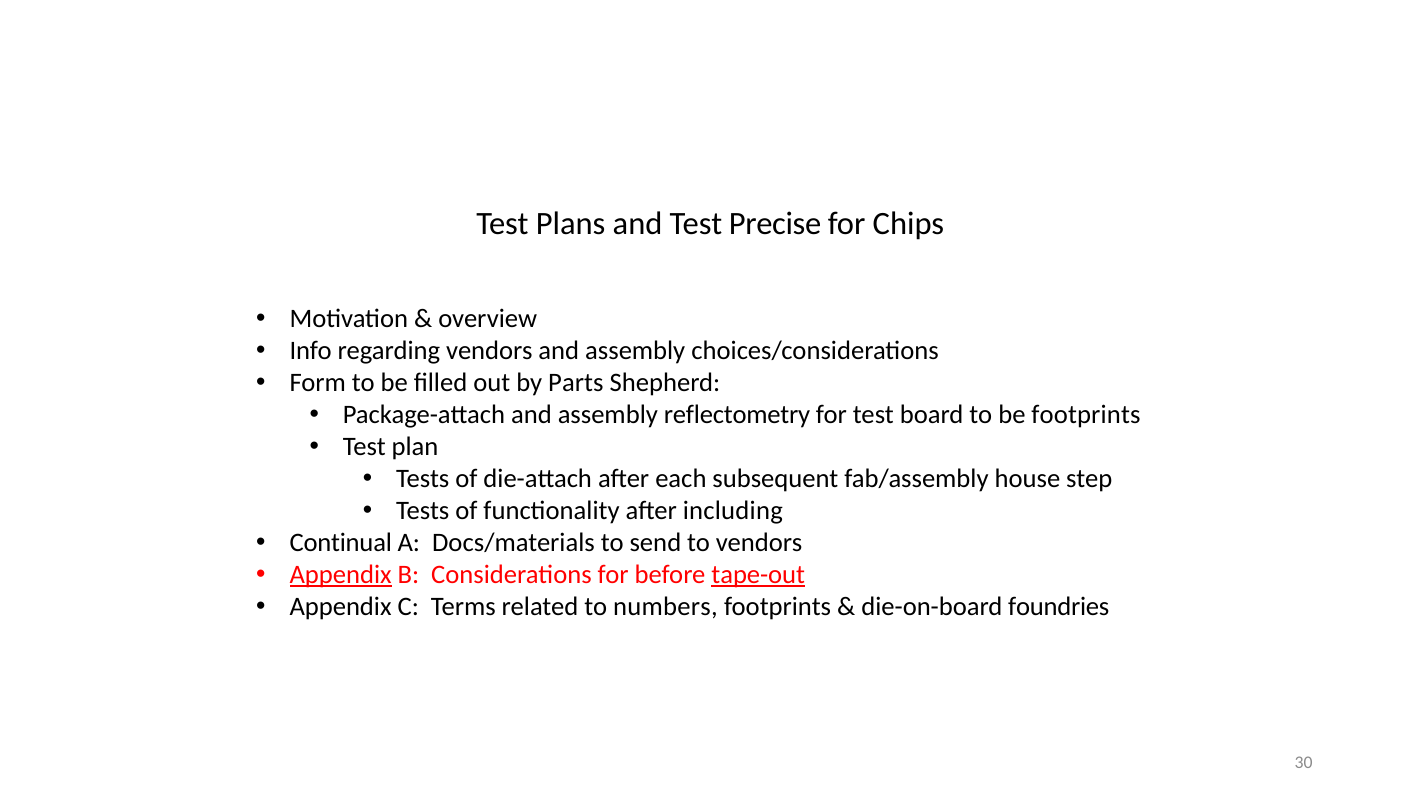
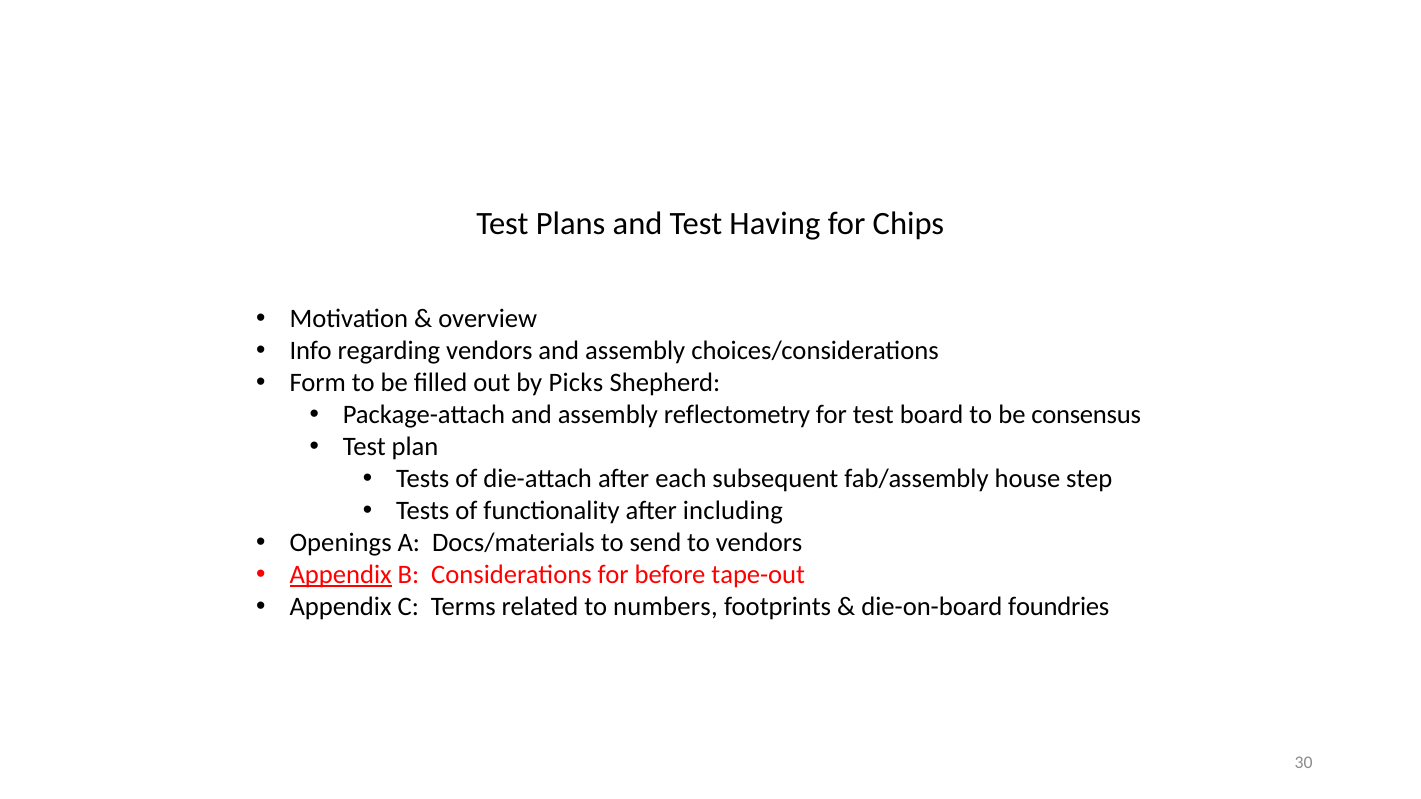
Precise: Precise -> Having (775, 224)
Parts: Parts -> Picks (576, 383)
be footprints: footprints -> consensus (1086, 415)
Continual: Continual -> Openings (341, 543)
tape-out underline: present -> none (758, 575)
